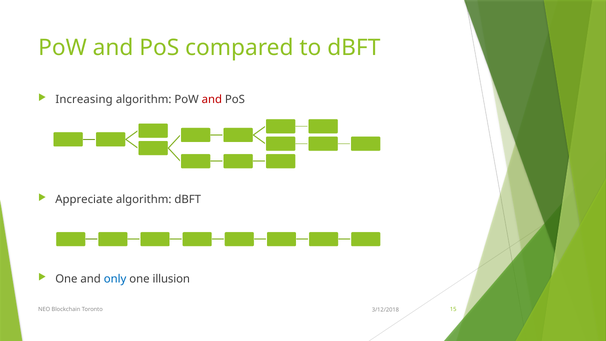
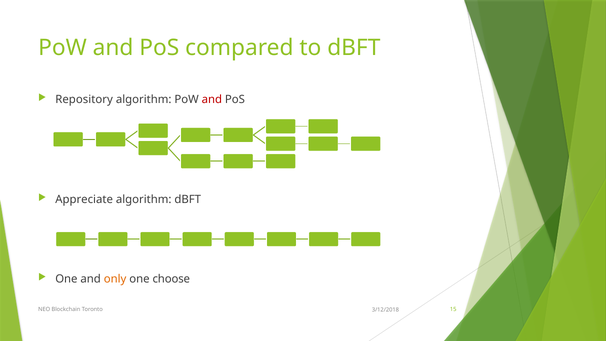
Increasing: Increasing -> Repository (84, 99)
only colour: blue -> orange (115, 279)
illusion: illusion -> choose (171, 279)
